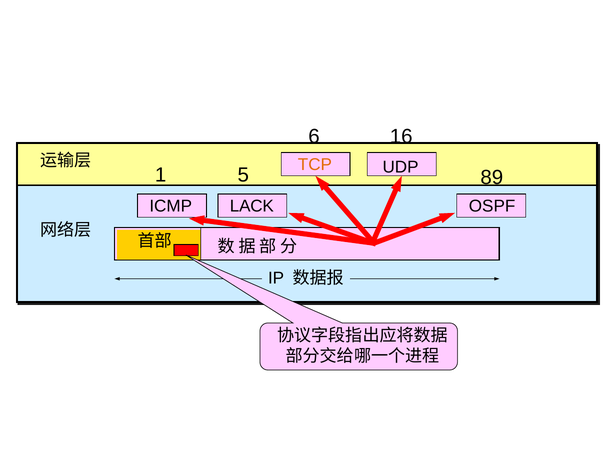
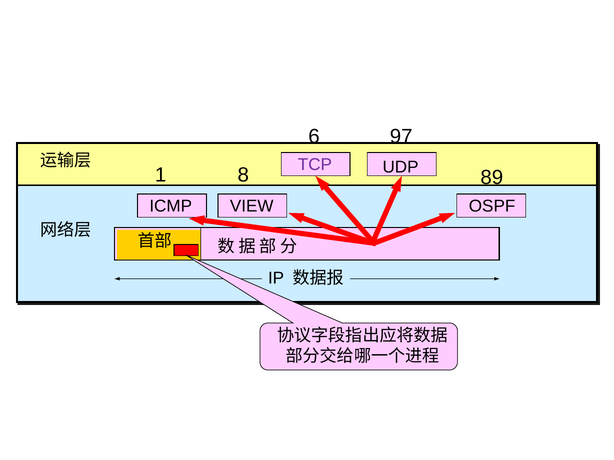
16: 16 -> 97 (401, 137)
TCP colour: orange -> purple (315, 165)
5: 5 -> 8 (243, 175)
LACK: LACK -> VIEW (252, 206)
